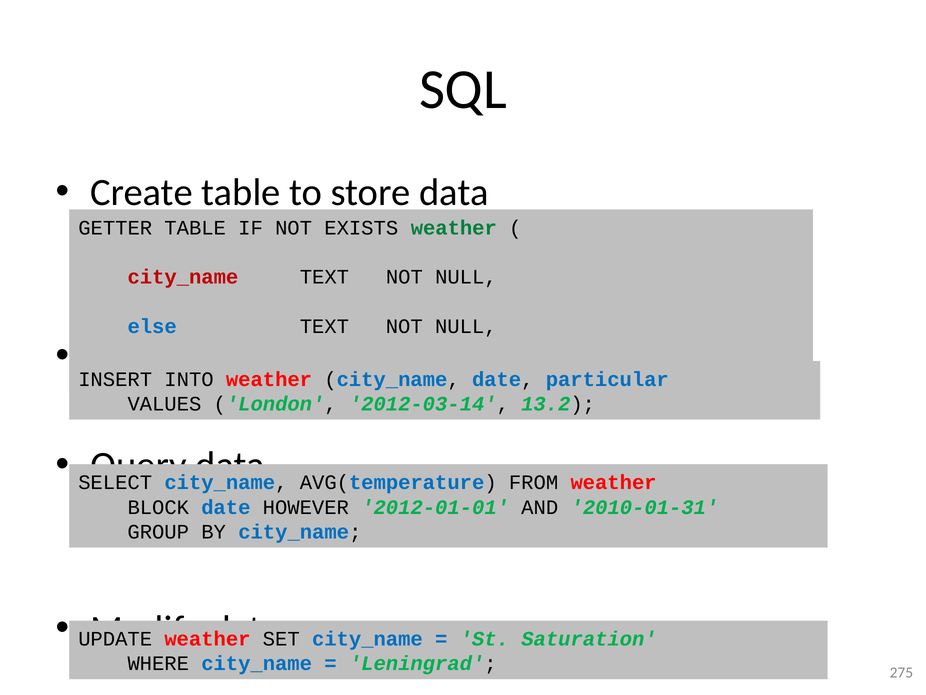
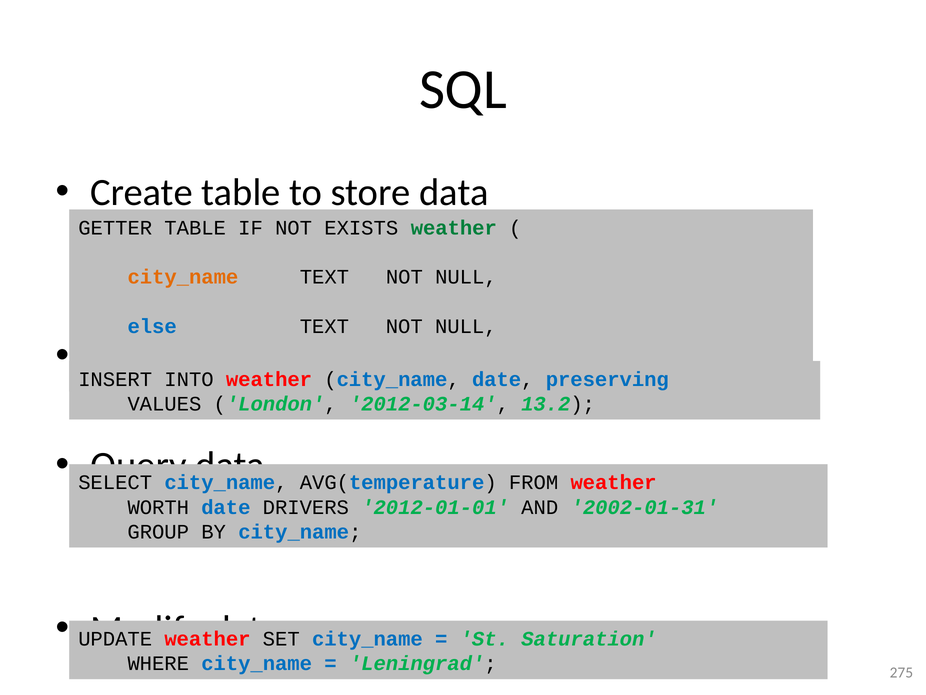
city_name colour: red -> orange (183, 277)
particular: particular -> preserving (607, 379)
BLOCK: BLOCK -> WORTH (158, 507)
HOWEVER: HOWEVER -> DRIVERS (306, 507)
2010-01-31: 2010-01-31 -> 2002-01-31 (644, 507)
